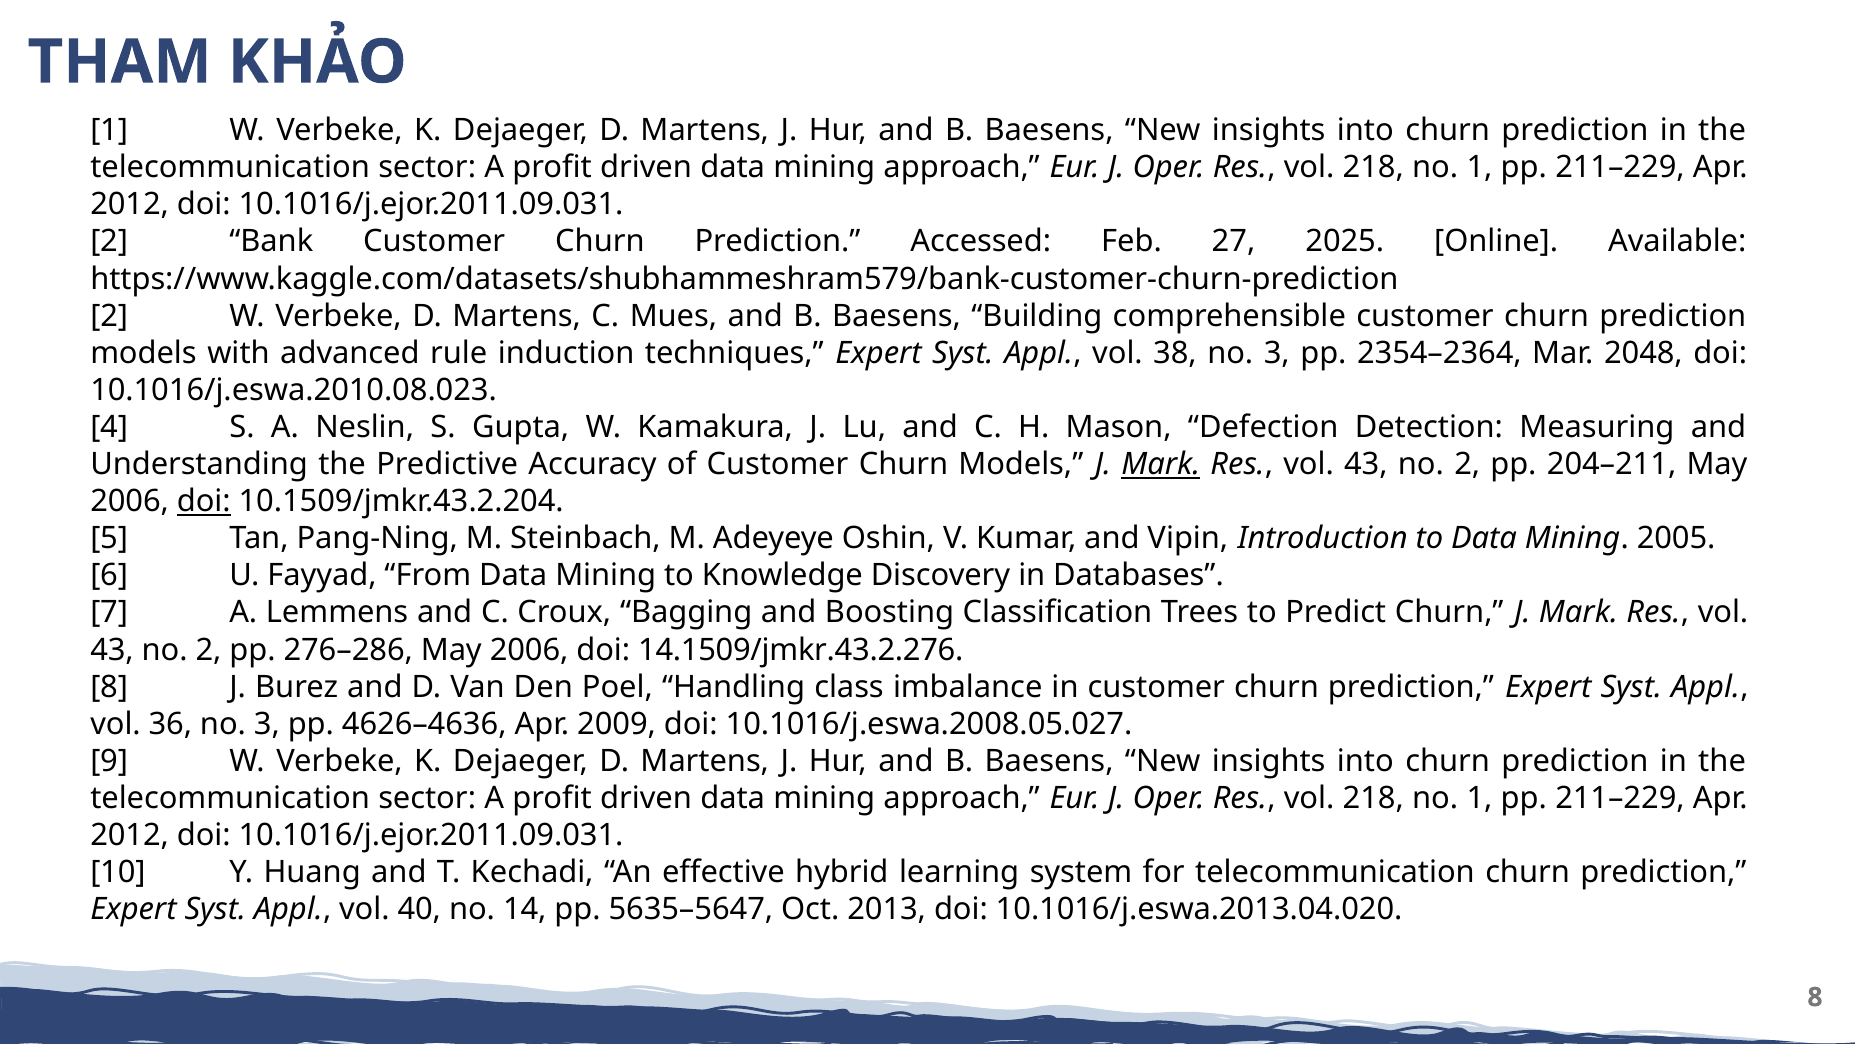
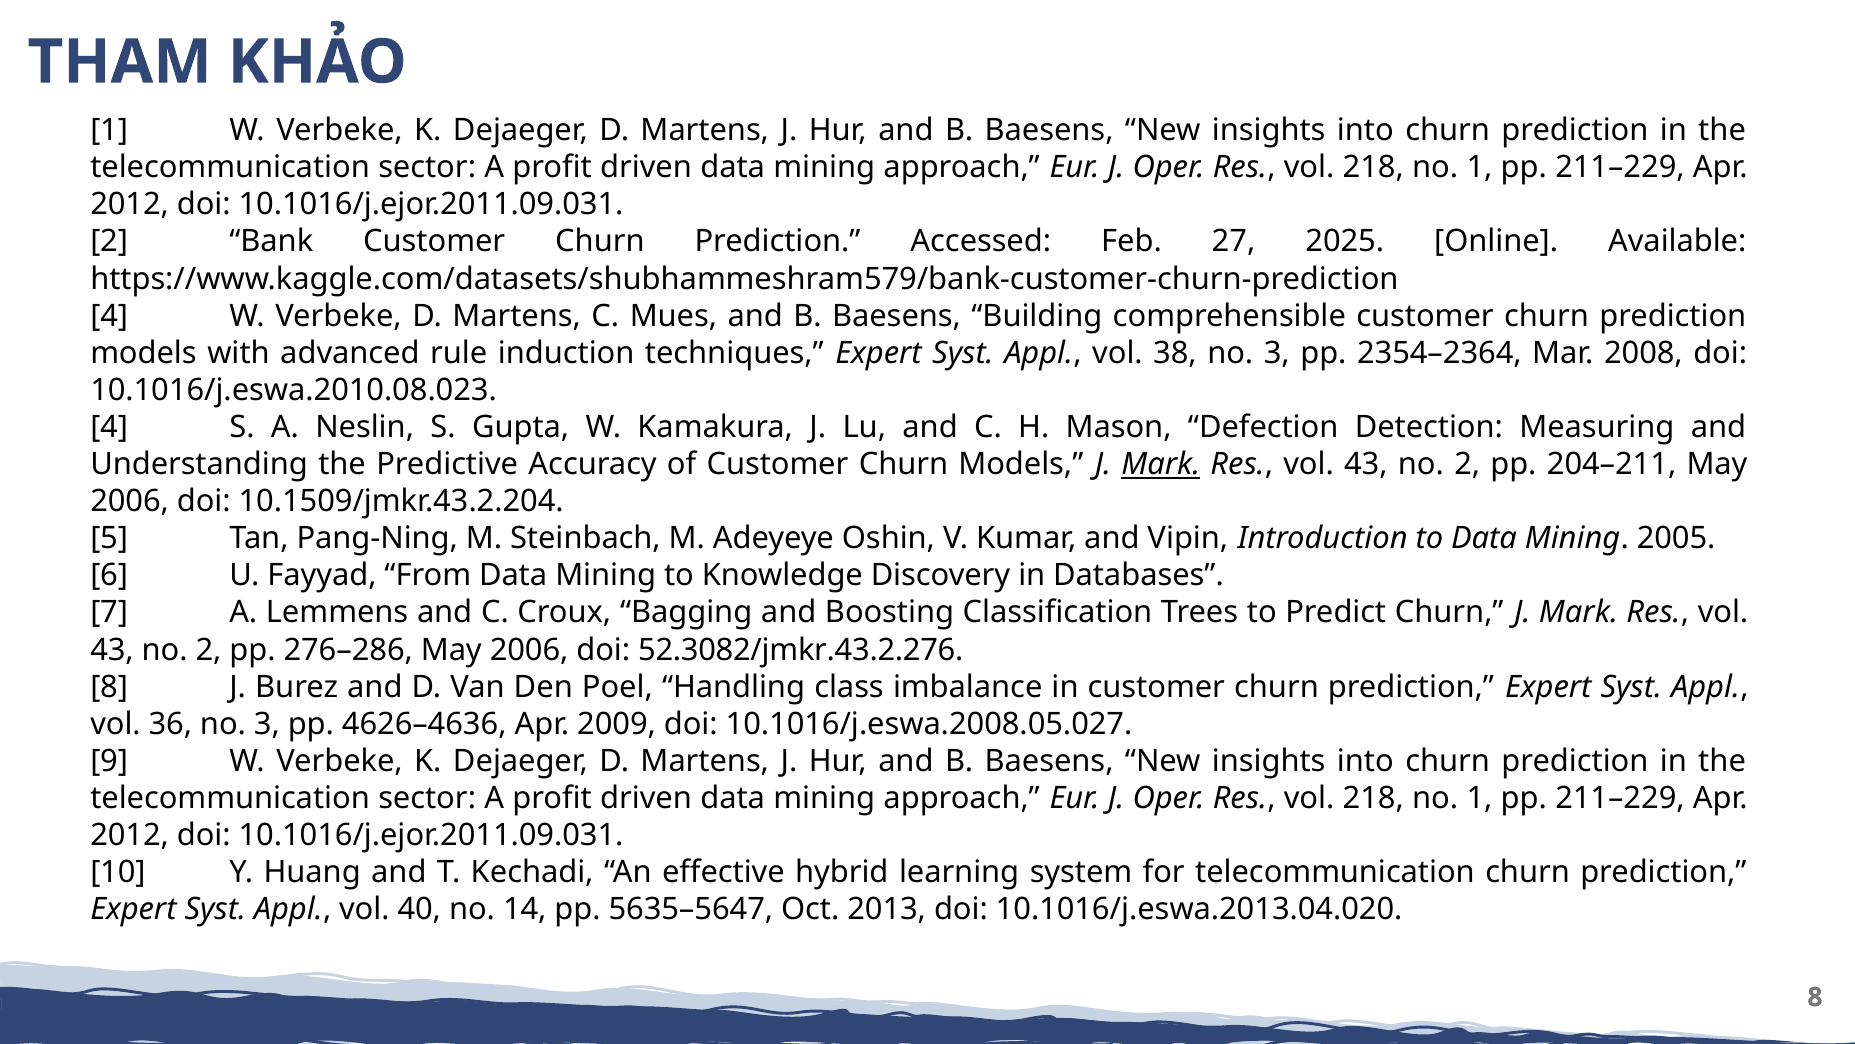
2: 2 -> 4 (109, 316)
2048: 2048 -> 2008 (1643, 353)
doi underline: present -> none (204, 501)
14.1509/jmkr.43.2.276: 14.1509/jmkr.43.2.276 -> 52.3082/jmkr.43.2.276 (801, 649)
